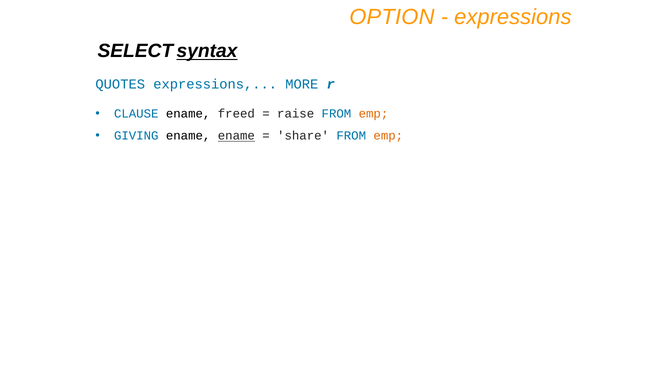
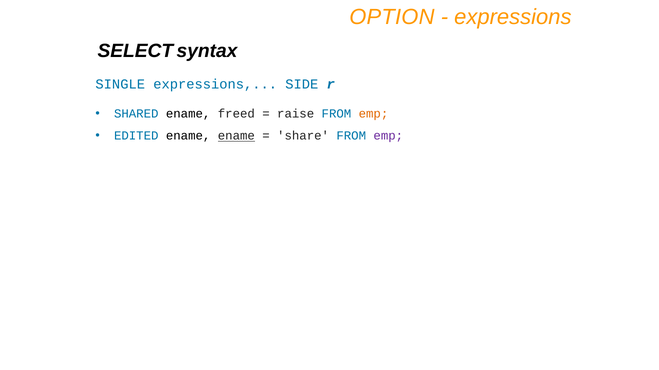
syntax underline: present -> none (207, 51)
QUOTES: QUOTES -> SINGLE (120, 85)
MORE: MORE -> SIDE (302, 85)
CLAUSE: CLAUSE -> SHARED (136, 114)
GIVING: GIVING -> EDITED (136, 136)
emp colour: orange -> purple (388, 136)
